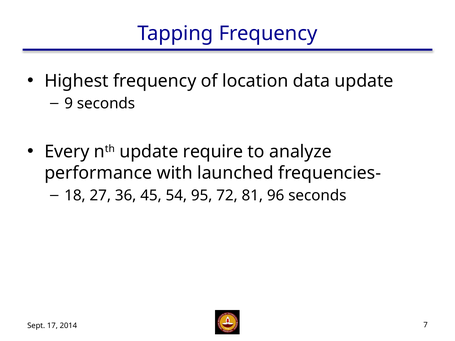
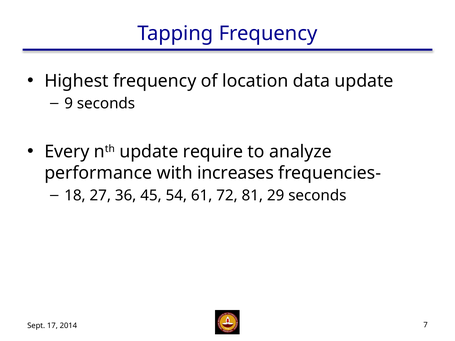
launched: launched -> increases (236, 173)
95: 95 -> 61 (202, 196)
96: 96 -> 29 (276, 196)
